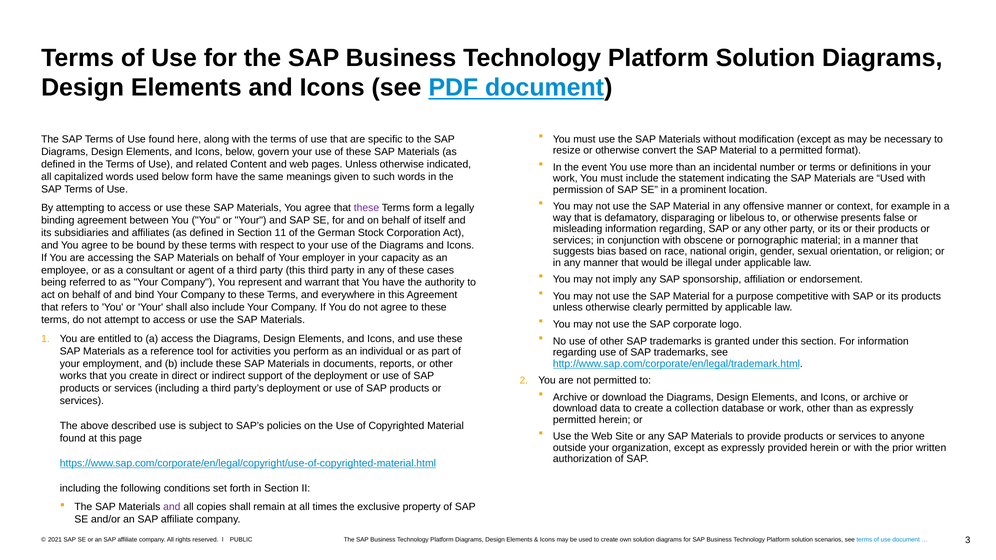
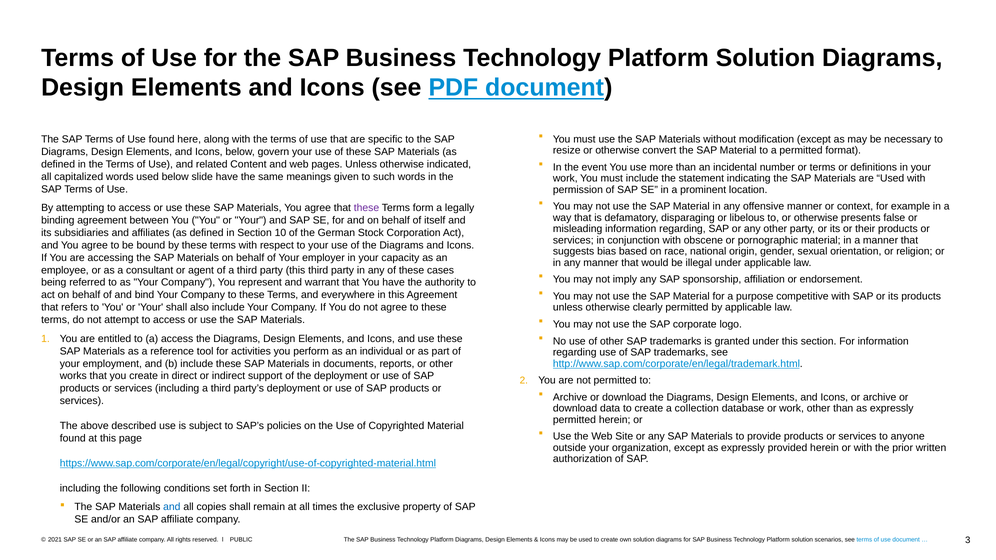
below form: form -> slide (202, 177)
11: 11 -> 10 (280, 233)
and colour: purple -> blue (172, 507)
